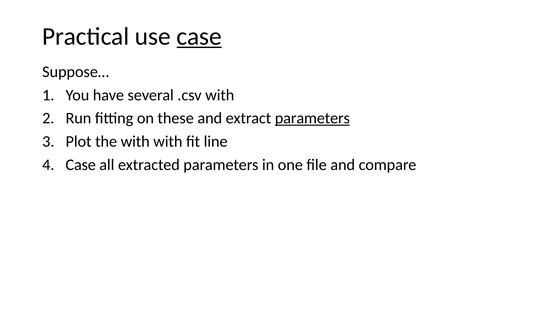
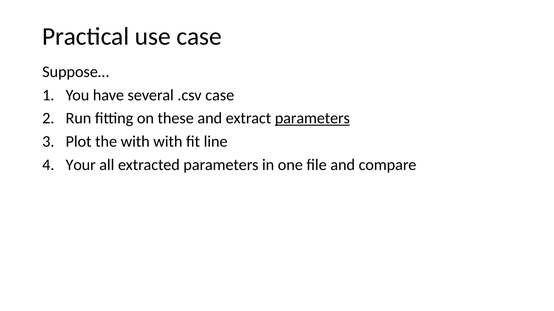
case underline: present -> none (199, 36)
.csv with: with -> case (220, 95)
Case: Case -> Your (81, 165)
